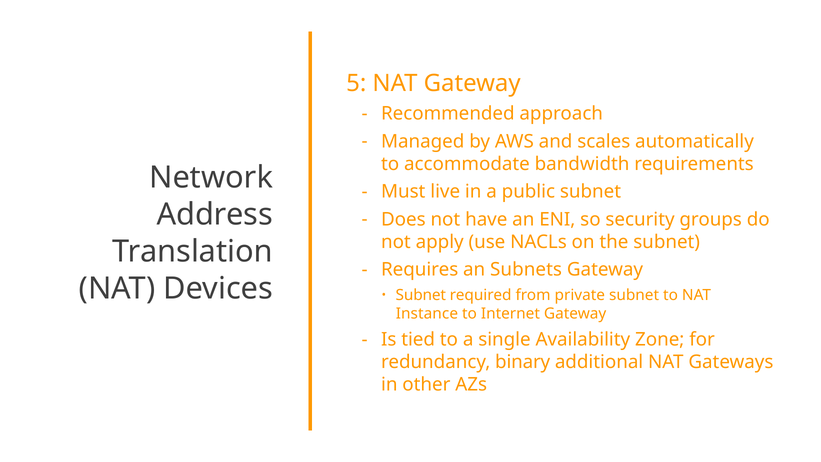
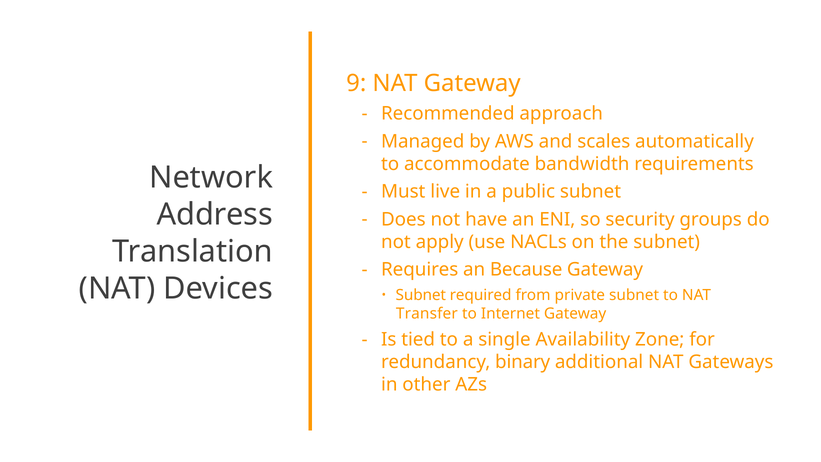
5: 5 -> 9 (356, 83)
Subnets: Subnets -> Because (526, 270)
Instance: Instance -> Transfer (427, 314)
